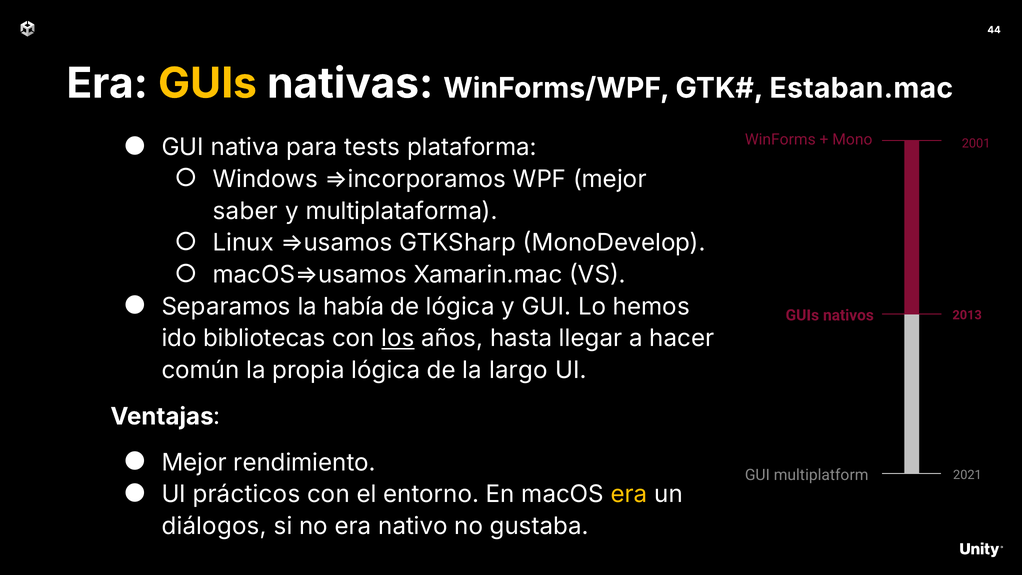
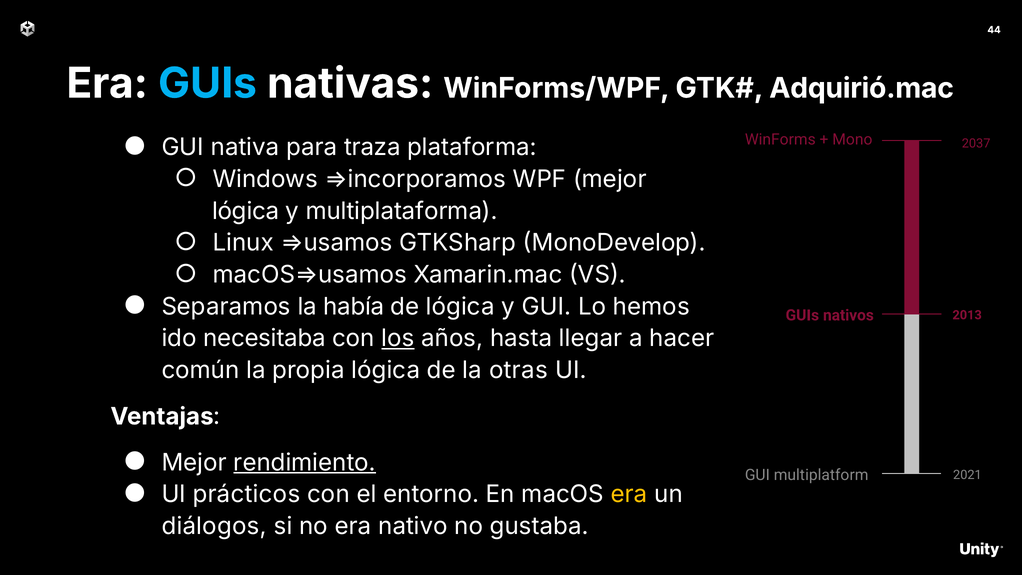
GUIs colour: yellow -> light blue (207, 84)
Estaban.mac: Estaban.mac -> Adquirió.mac (862, 88)
2001: 2001 -> 2037 (976, 143)
tests: tests -> traza (372, 147)
saber: saber -> lógica (246, 211)
bibliotecas: bibliotecas -> necesitaba (264, 338)
largo: largo -> otras (518, 370)
rendimiento underline: none -> present (305, 462)
